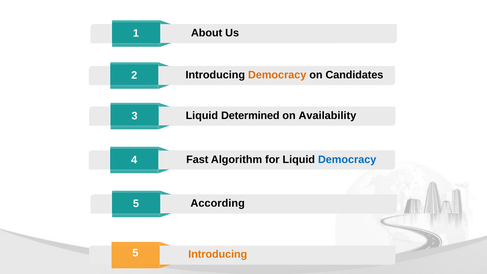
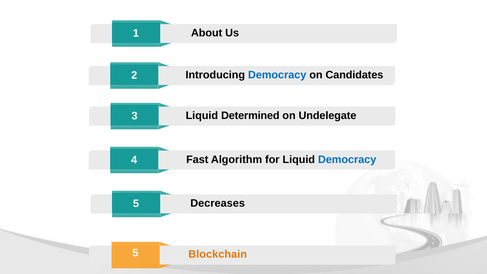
Democracy colour: orange -> blue (277, 75)
Availability: Availability -> Undelegate (328, 116)
According: According -> Decreases (218, 203)
5 Introducing: Introducing -> Blockchain (218, 254)
